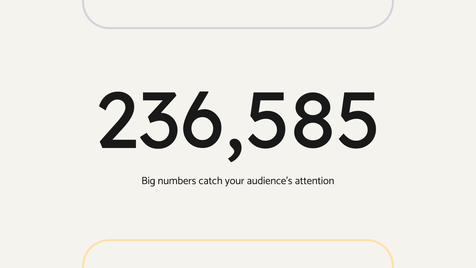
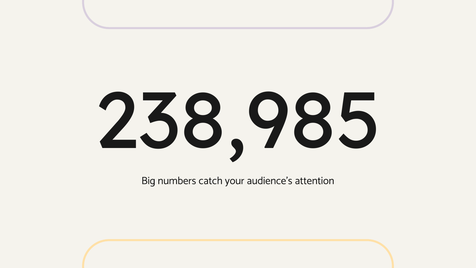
236,585: 236,585 -> 238,985 (238, 122)
